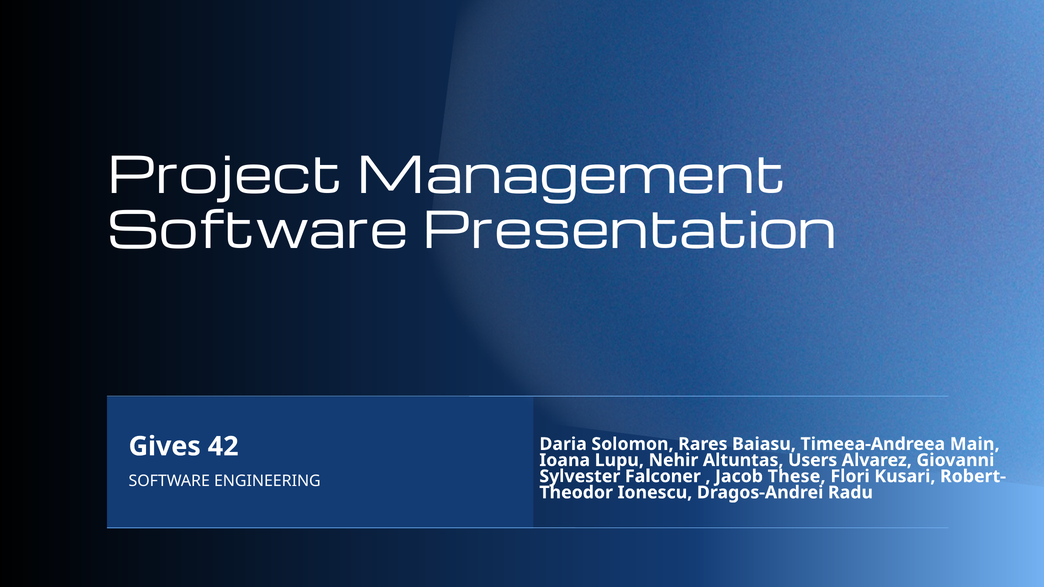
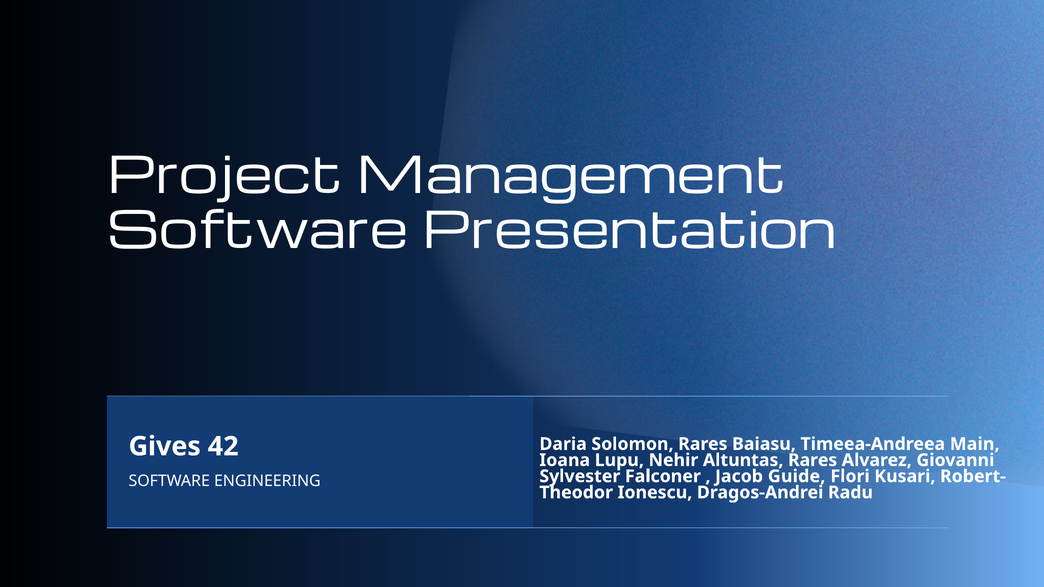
Altuntas Users: Users -> Rares (813, 460)
These: These -> Guide (797, 477)
